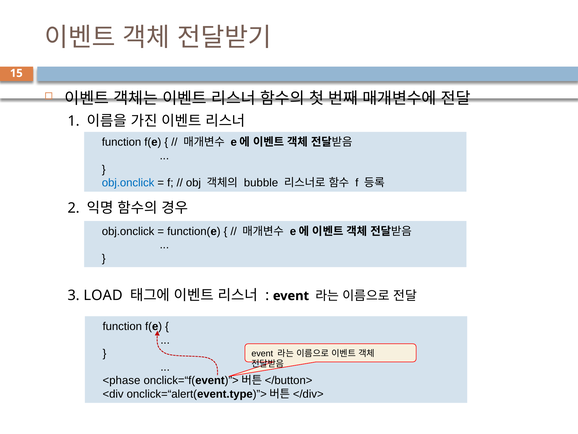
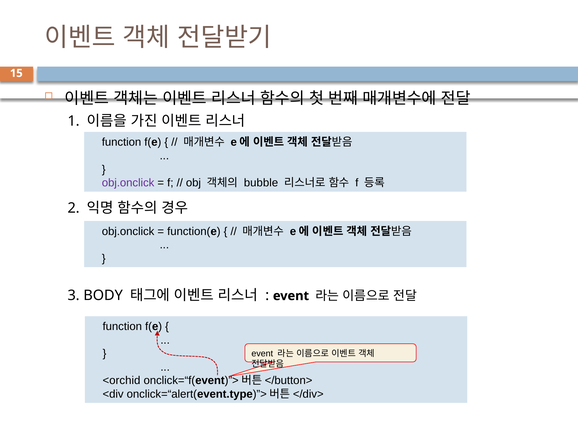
obj.onclick colour: blue -> purple (128, 183)
LOAD: LOAD -> BODY (103, 295)
<phase: <phase -> <orchid (121, 380)
